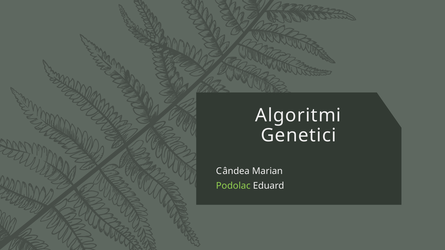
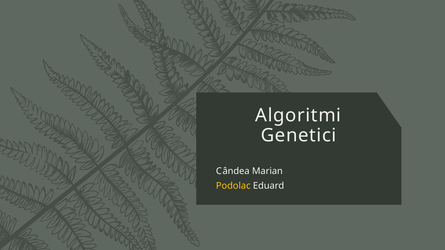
Podolac colour: light green -> yellow (233, 186)
